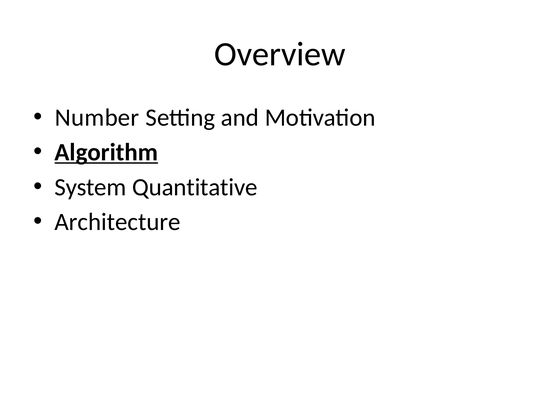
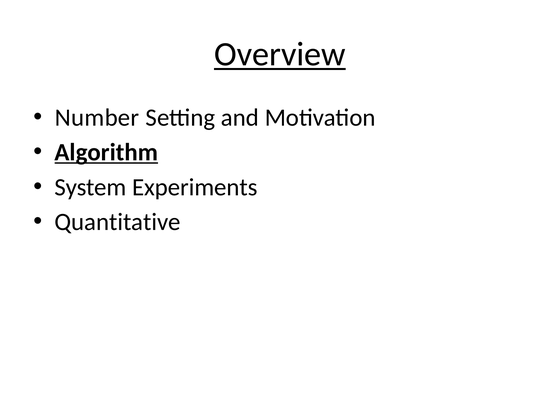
Overview underline: none -> present (280, 54)
Quantitative: Quantitative -> Experiments (195, 187)
Architecture: Architecture -> Quantitative (118, 222)
